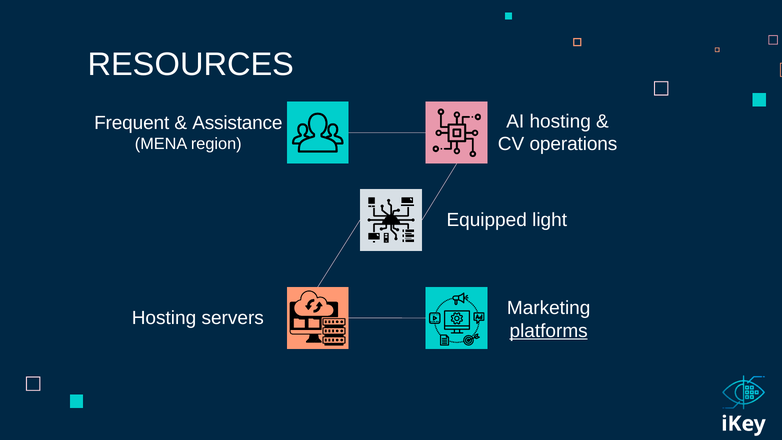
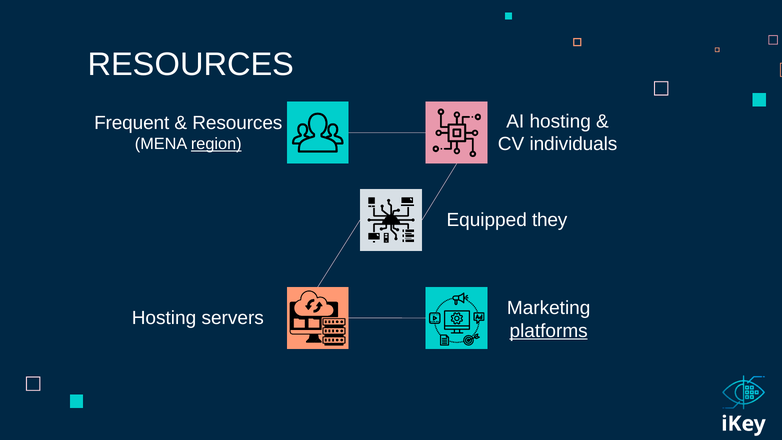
Assistance: Assistance -> Resources (237, 123)
operations: operations -> individuals (573, 144)
region underline: none -> present (216, 144)
light: light -> they (550, 220)
